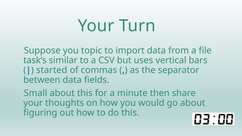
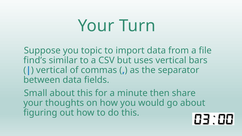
task’s: task’s -> find’s (35, 60)
started: started -> vertical (52, 70)
